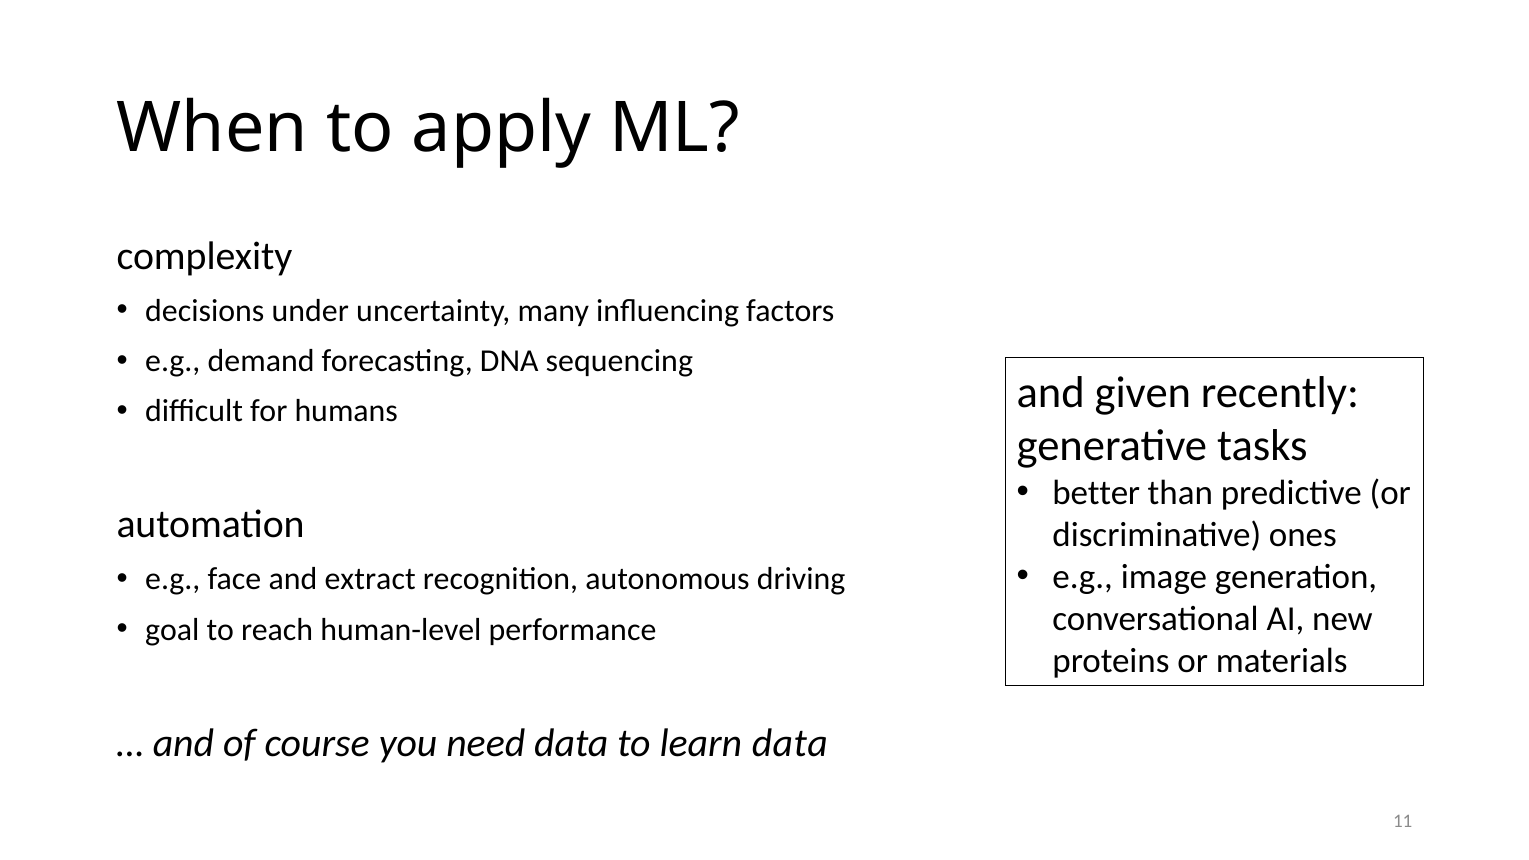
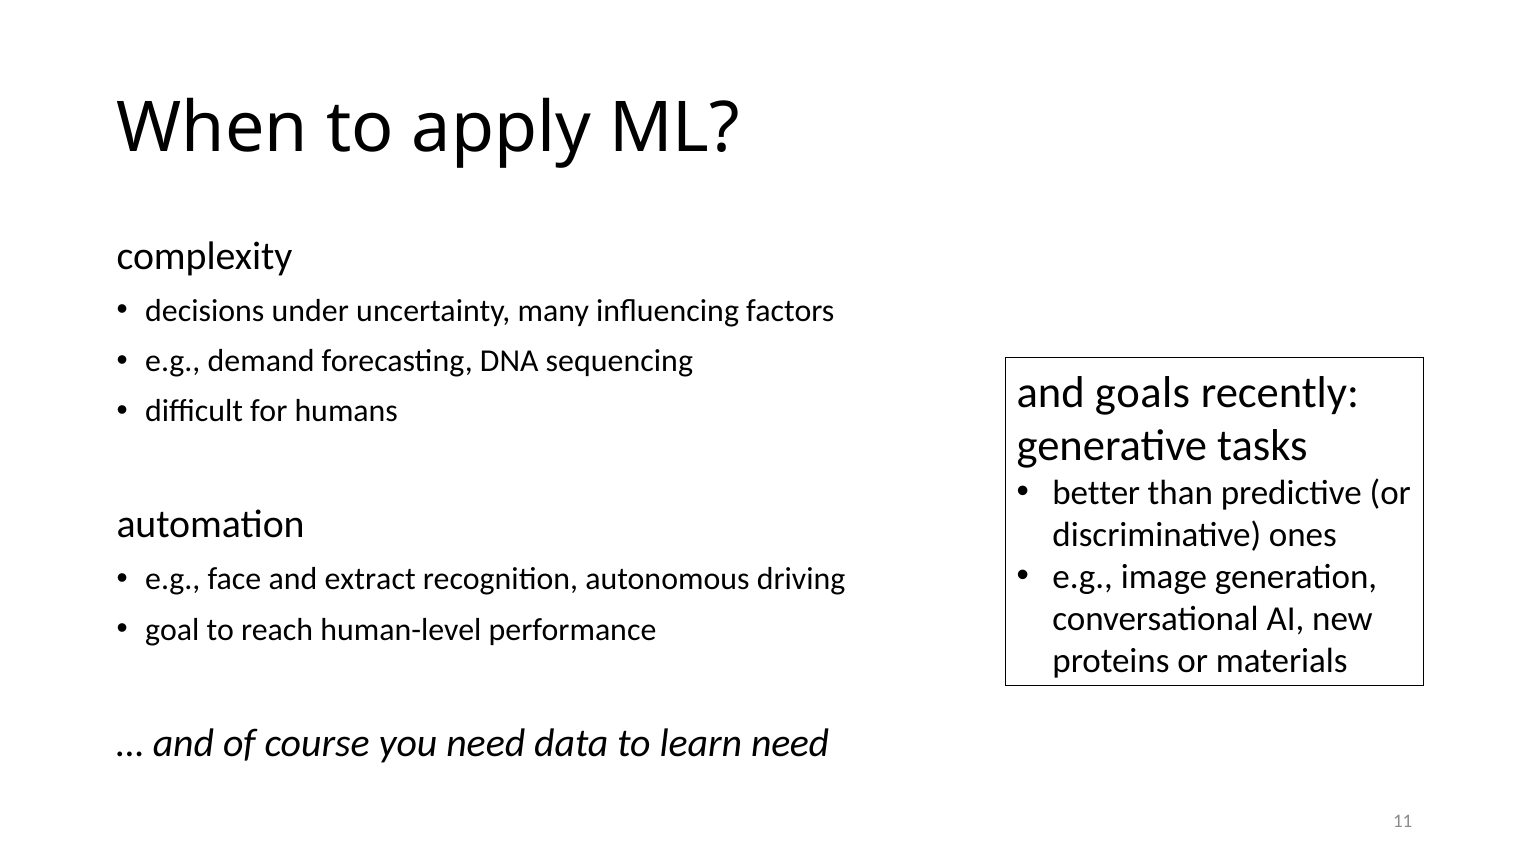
given: given -> goals (1143, 393)
learn data: data -> need (790, 743)
